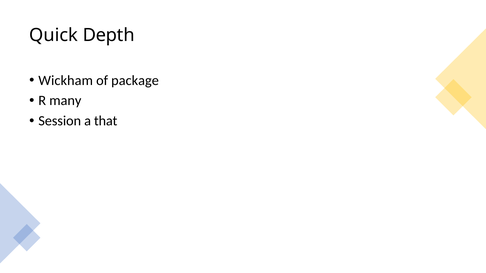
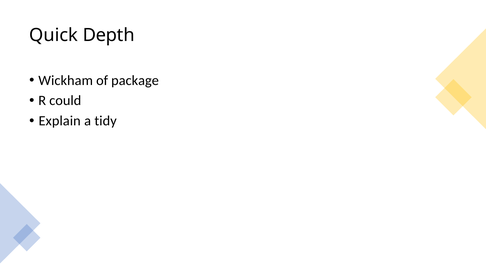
many: many -> could (65, 101)
Session: Session -> Explain (60, 121)
that: that -> tidy (106, 121)
